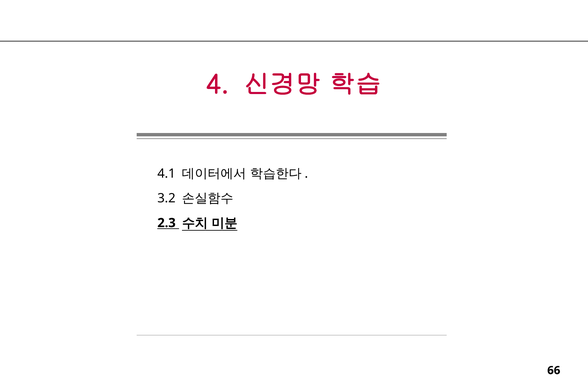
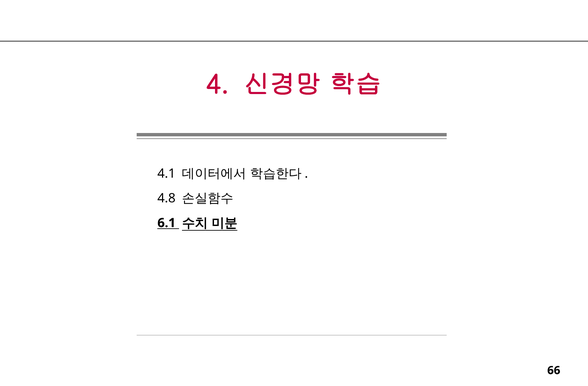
3.2: 3.2 -> 4.8 (166, 198)
2.3: 2.3 -> 6.1 (167, 223)
